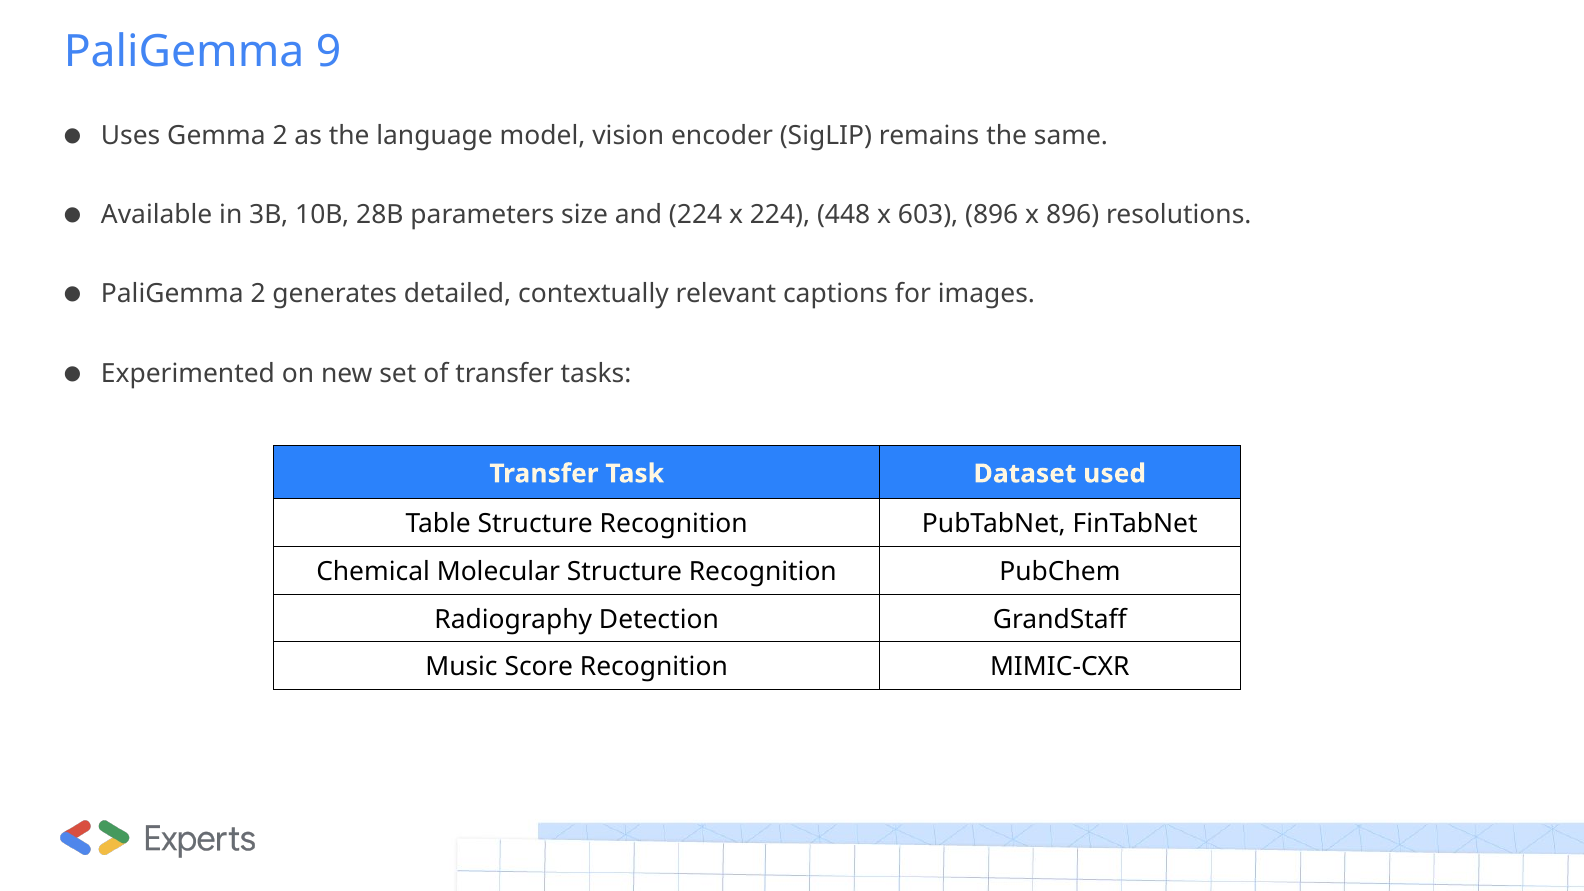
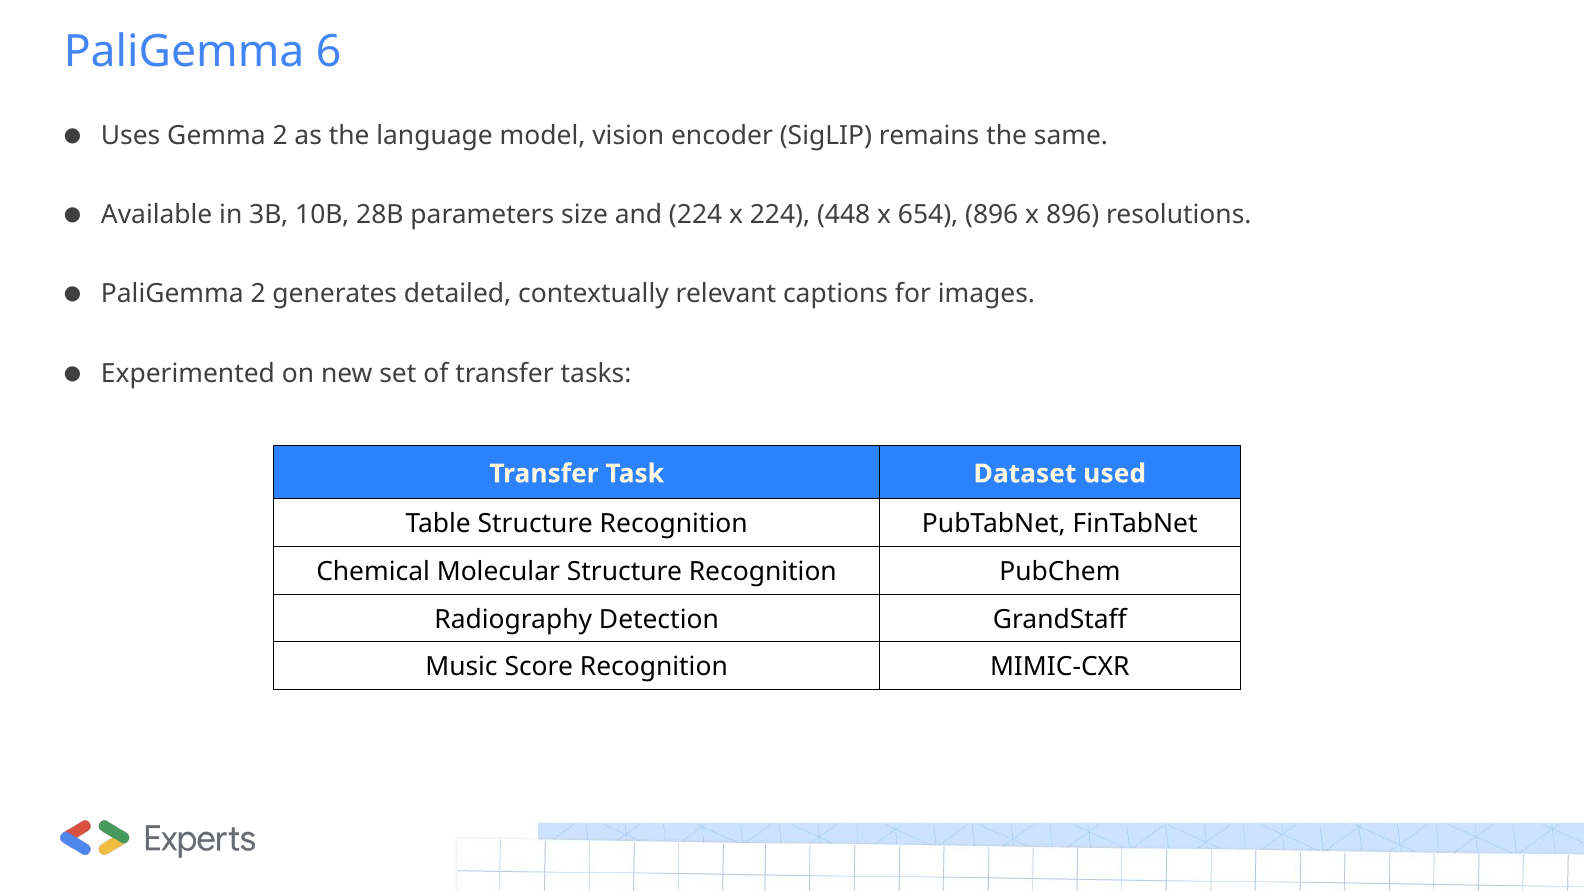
9: 9 -> 6 (329, 52)
603: 603 -> 654 (928, 215)
